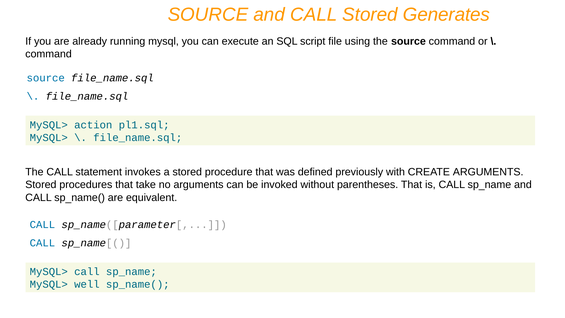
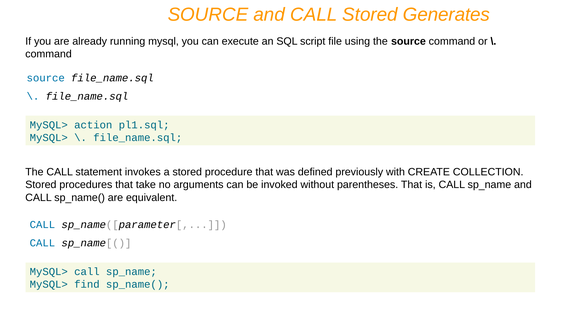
CREATE ARGUMENTS: ARGUMENTS -> COLLECTION (488, 172)
well: well -> find (87, 284)
